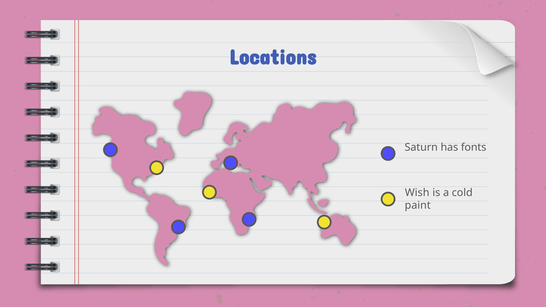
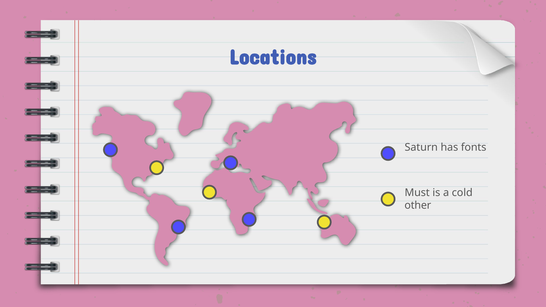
Wish: Wish -> Must (417, 193)
paint: paint -> other (418, 205)
